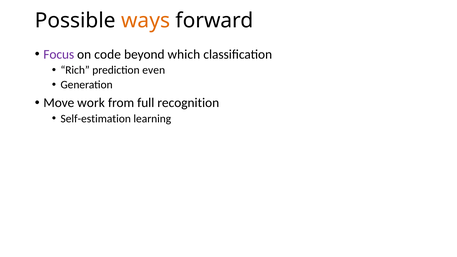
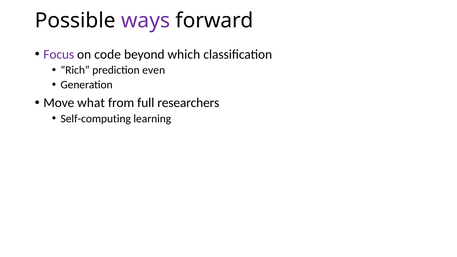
ways colour: orange -> purple (146, 21)
work: work -> what (91, 103)
recognition: recognition -> researchers (188, 103)
Self-estimation: Self-estimation -> Self-computing (96, 119)
